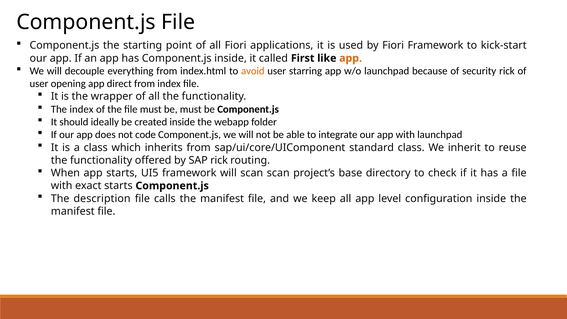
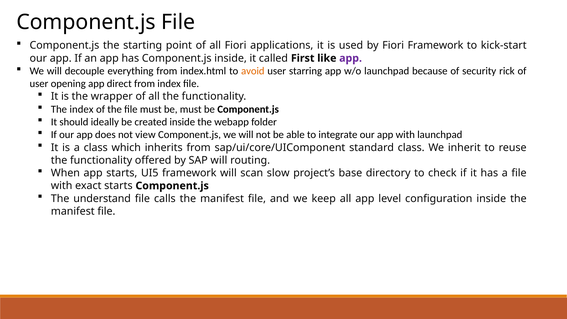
app colour: orange -> purple (351, 58)
code: code -> view (145, 135)
SAP rick: rick -> will (219, 160)
scan scan: scan -> slow (278, 173)
description: description -> understand (102, 199)
